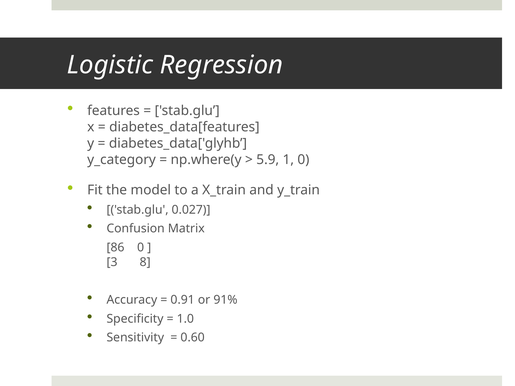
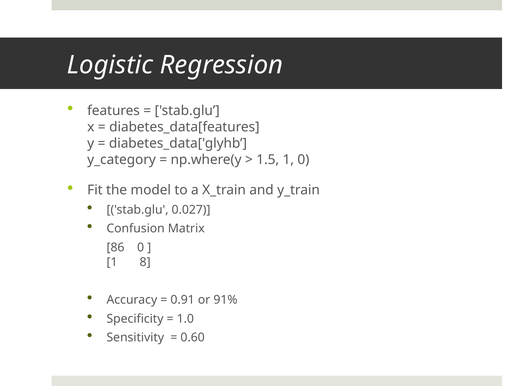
5.9: 5.9 -> 1.5 (268, 160)
3: 3 -> 1 (112, 262)
